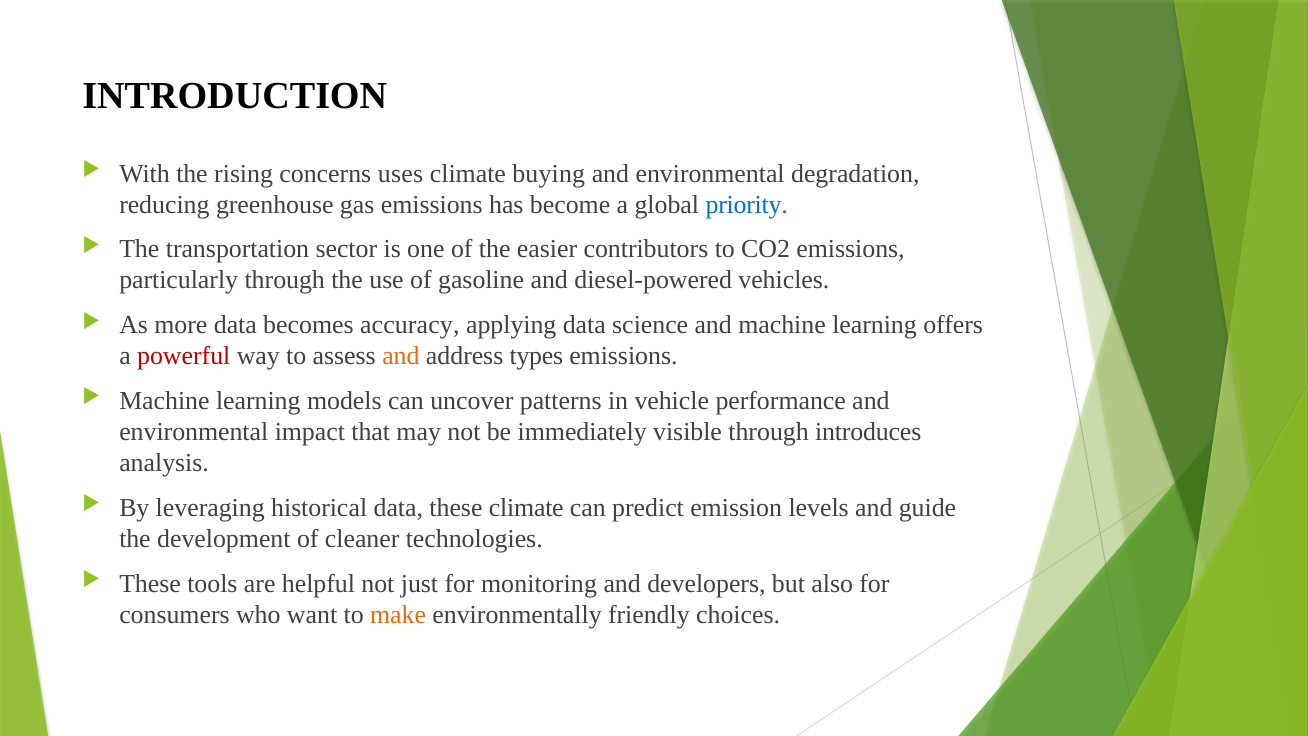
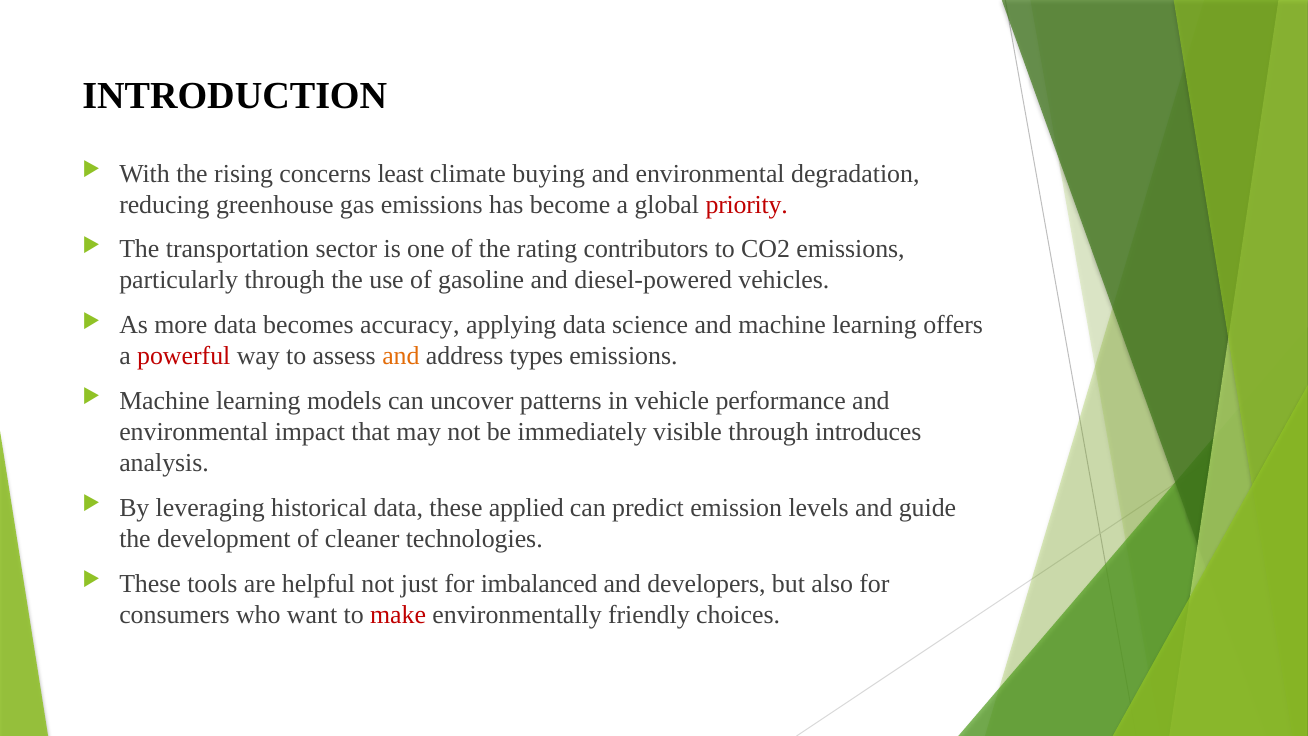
uses: uses -> least (401, 174)
priority colour: blue -> red (747, 205)
easier: easier -> rating (547, 249)
these climate: climate -> applied (526, 508)
monitoring: monitoring -> imbalanced (539, 583)
make colour: orange -> red (398, 614)
